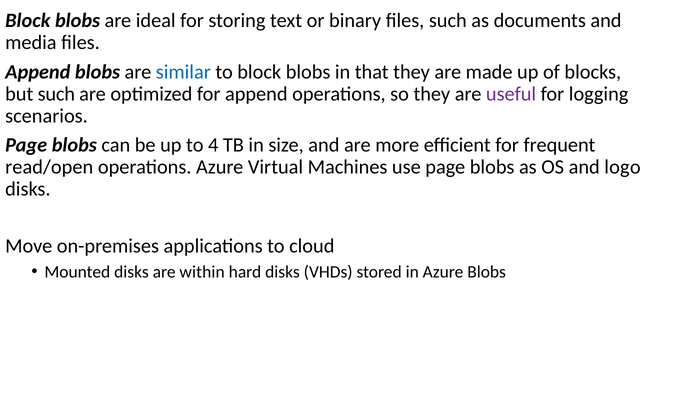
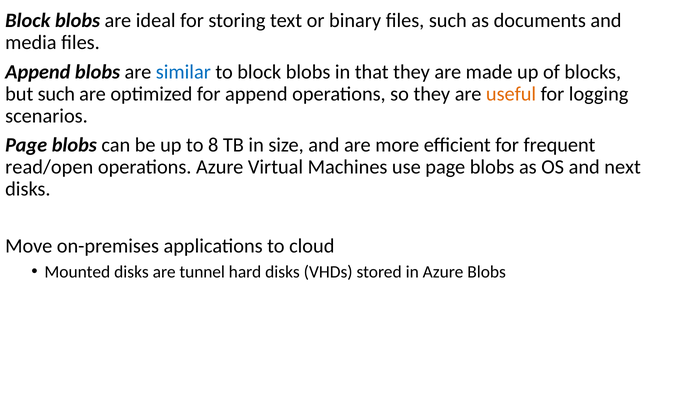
useful colour: purple -> orange (511, 94)
4: 4 -> 8 (213, 145)
logo: logo -> next (623, 167)
within: within -> tunnel (202, 272)
